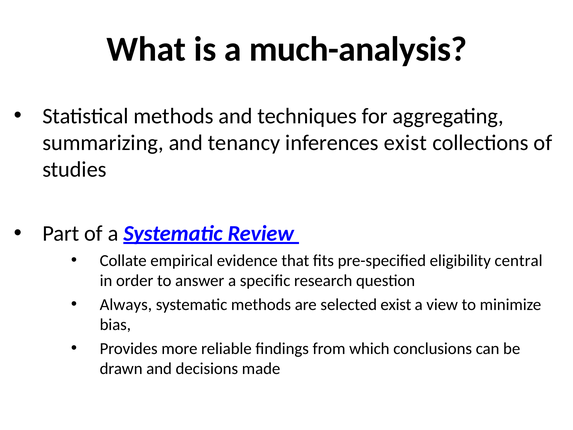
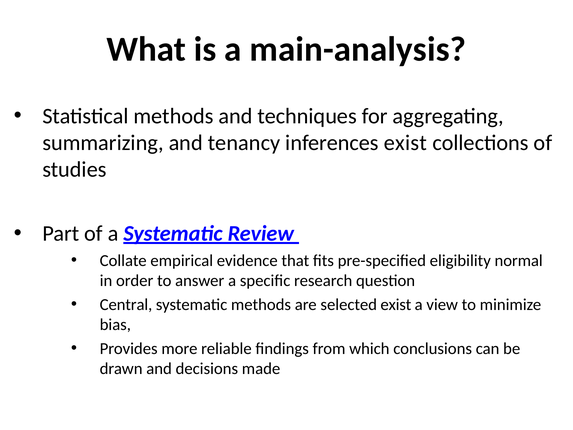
much-analysis: much-analysis -> main-analysis (358, 49)
central: central -> normal (519, 260)
Always: Always -> Central (126, 304)
